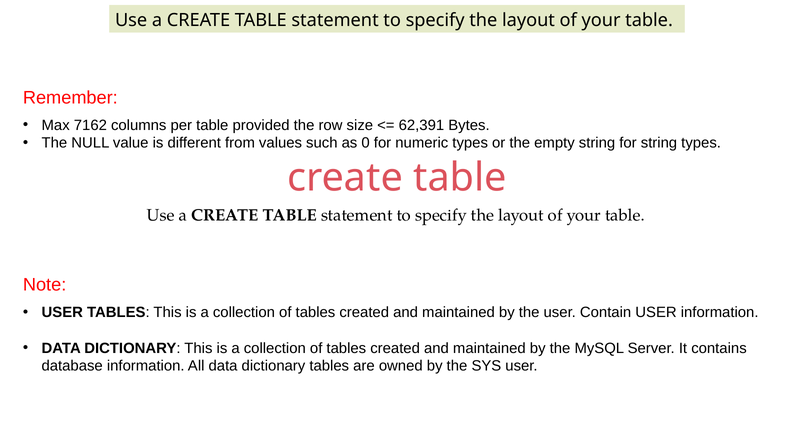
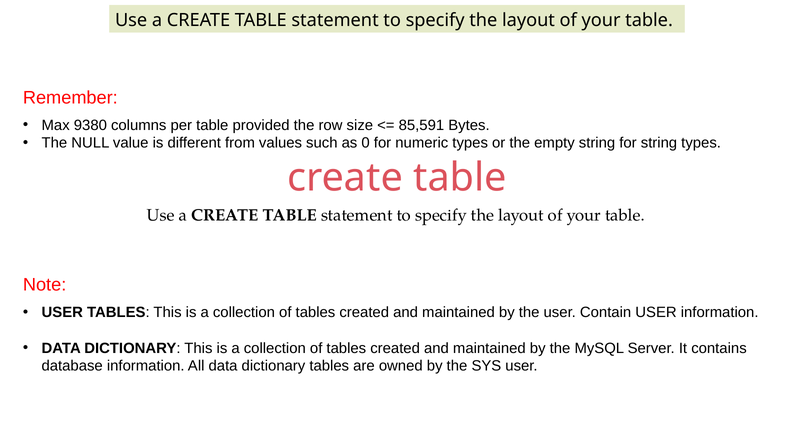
7162: 7162 -> 9380 (90, 125)
62,391: 62,391 -> 85,591 (421, 125)
